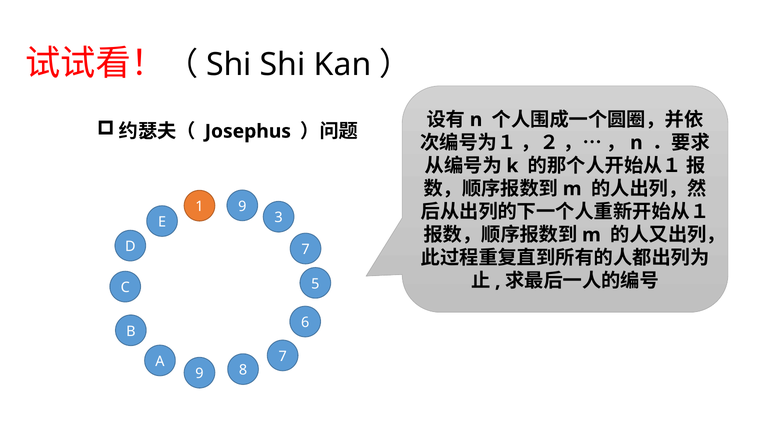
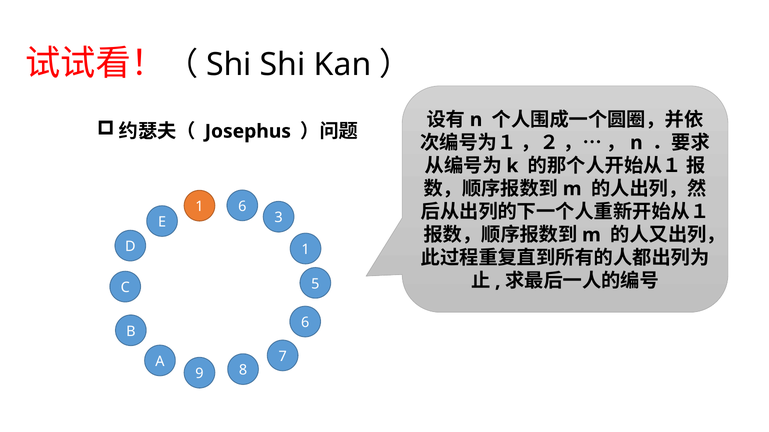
1 9: 9 -> 6 (242, 207)
D 7: 7 -> 1 (306, 250)
